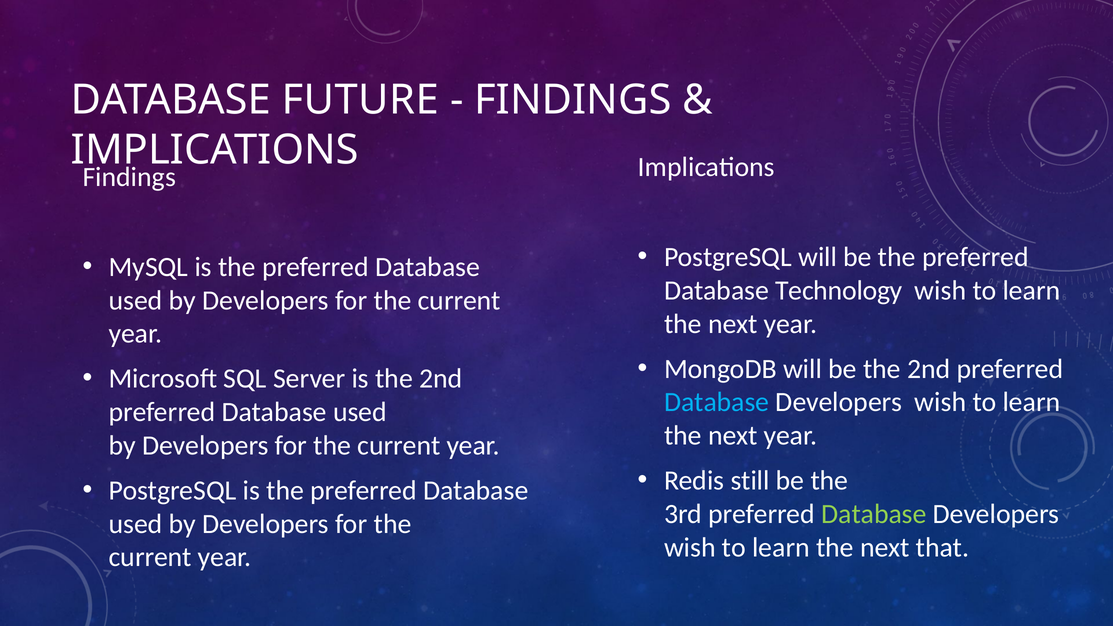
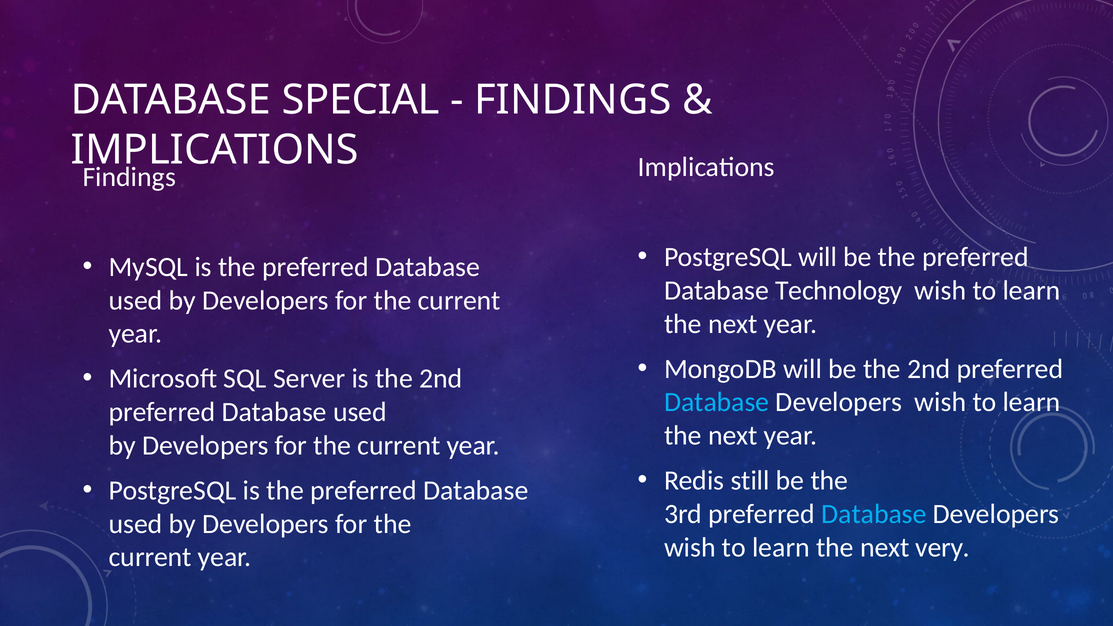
FUTURE: FUTURE -> SPECIAL (361, 100)
Database colour: light green -> light blue (874, 514)
that: that -> very (943, 547)
